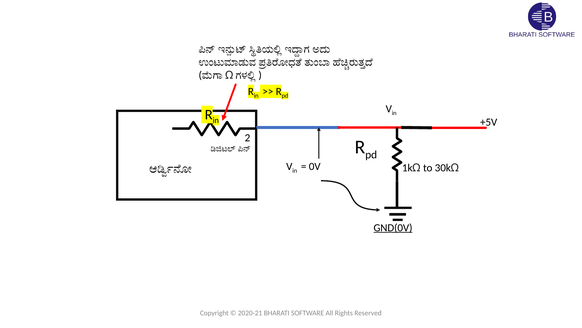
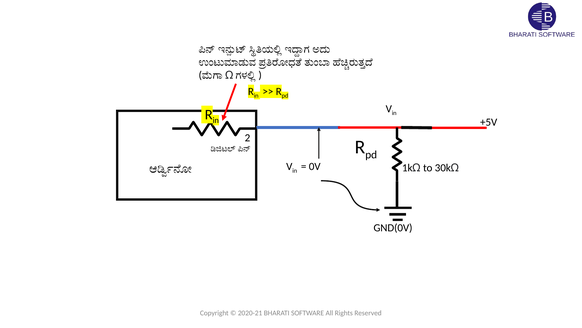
GND(0V underline: present -> none (393, 227)
